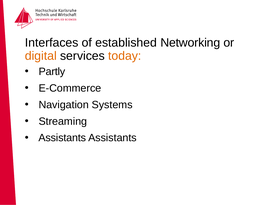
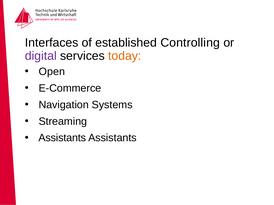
Networking: Networking -> Controlling (190, 43)
digital colour: orange -> purple (41, 56)
Partly: Partly -> Open (52, 72)
